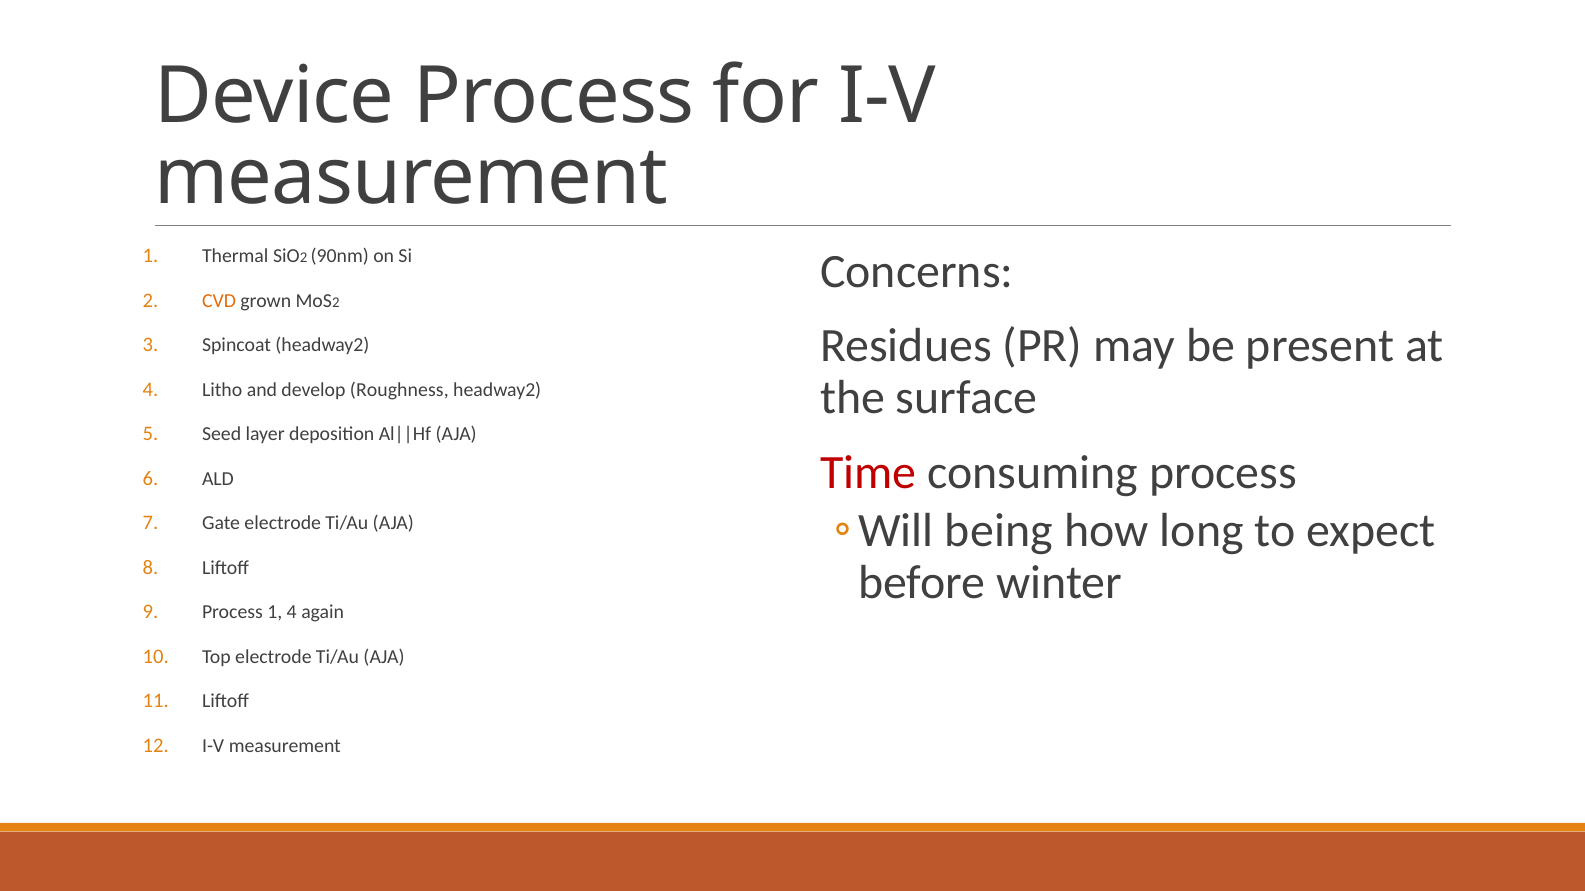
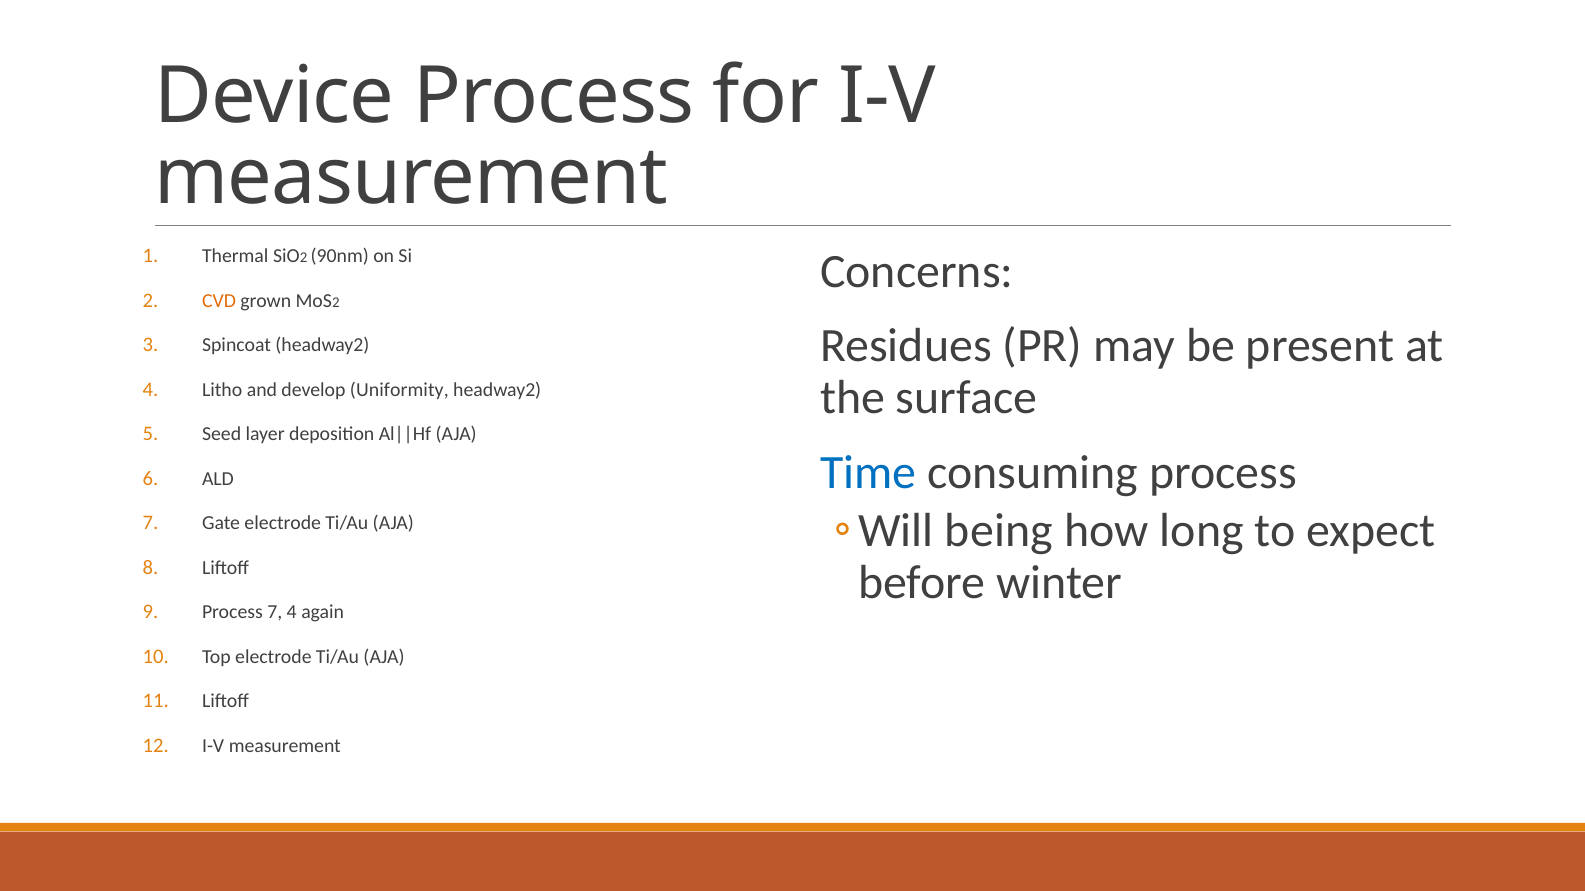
Roughness: Roughness -> Uniformity (399, 390)
Time colour: red -> blue (868, 473)
Process 1: 1 -> 7 (275, 613)
